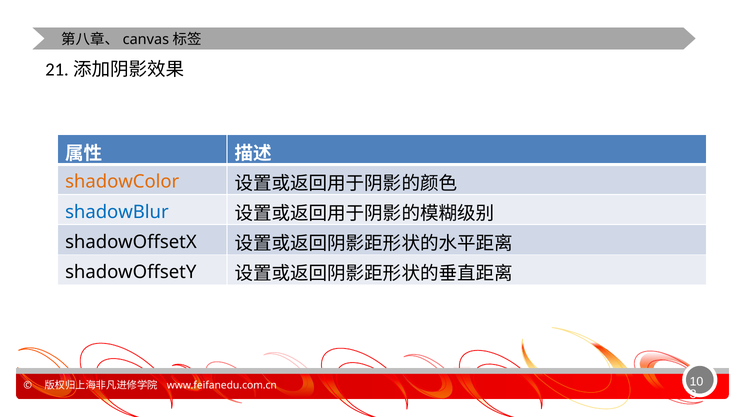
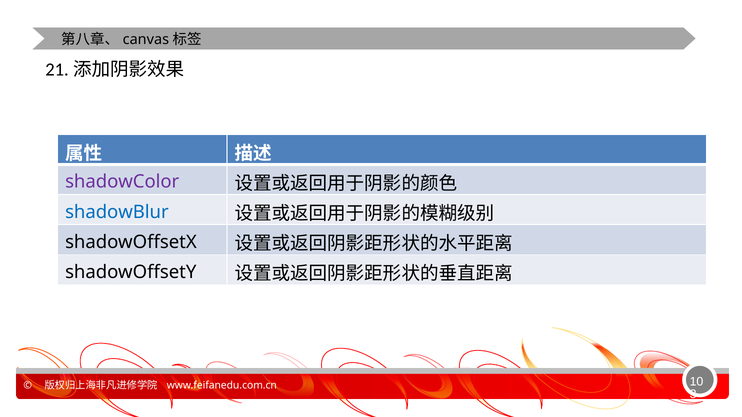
shadowColor colour: orange -> purple (122, 182)
